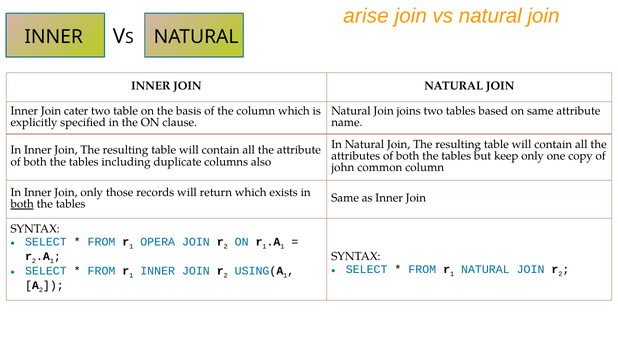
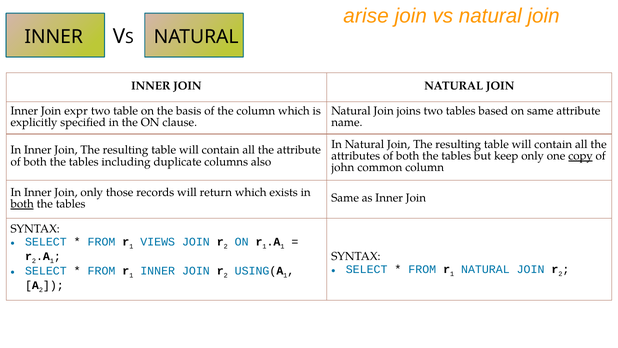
cater: cater -> expr (76, 111)
copy underline: none -> present (581, 156)
OPERA: OPERA -> VIEWS (158, 242)
